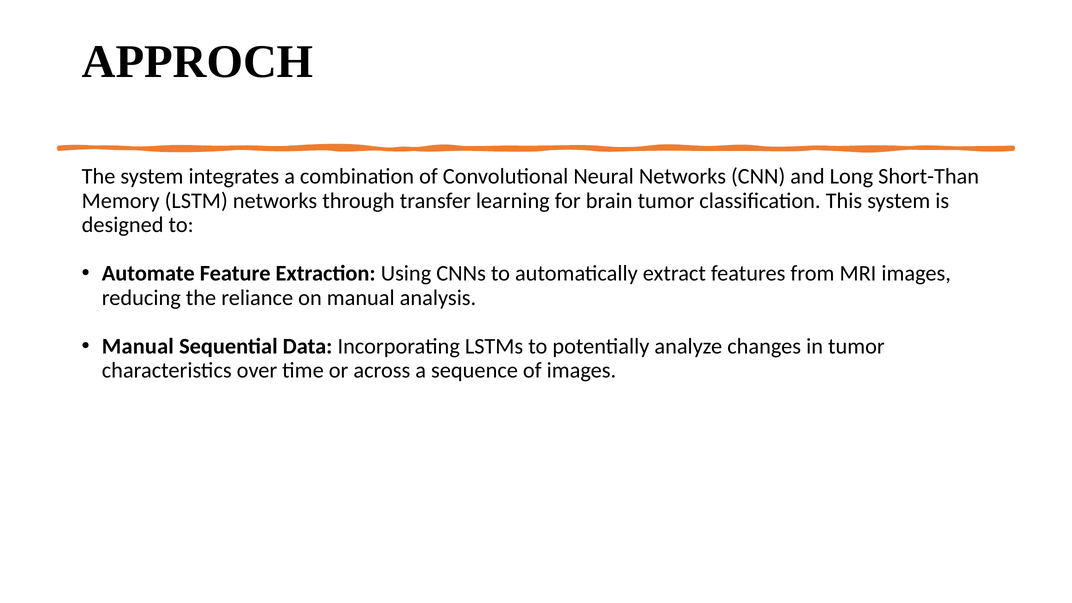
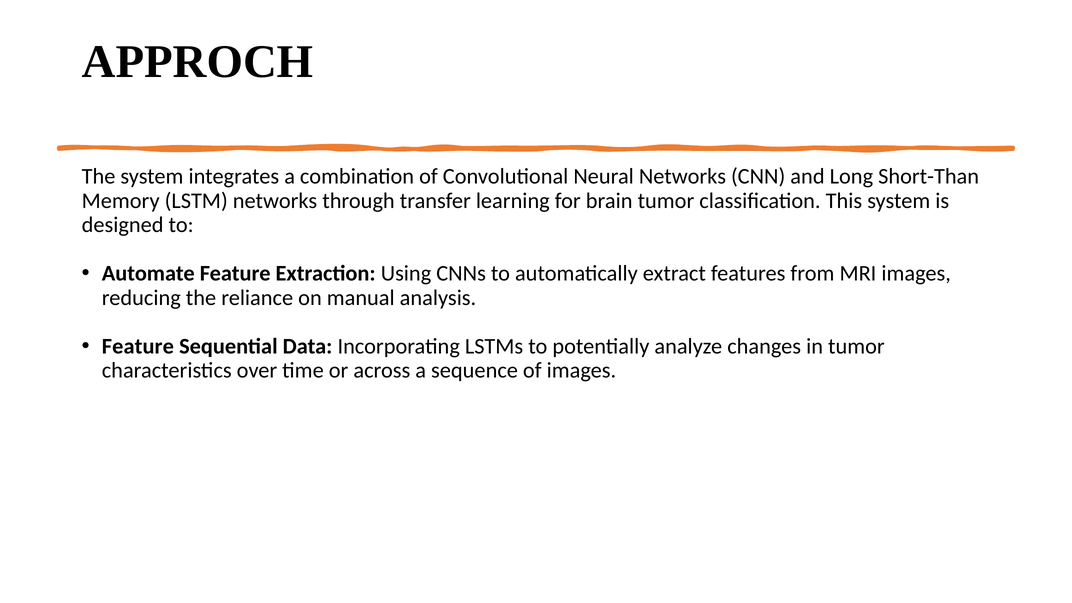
Manual: Manual -> Feature (138, 346)
